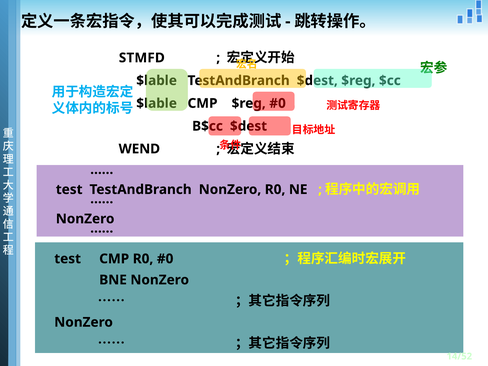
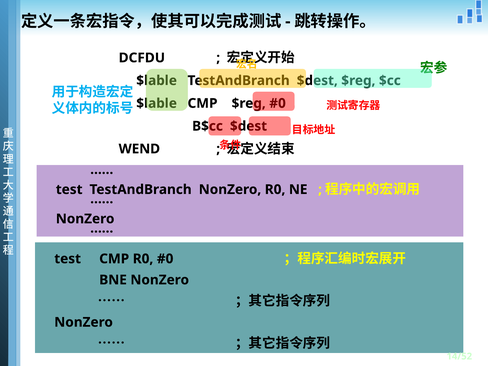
STMFD: STMFD -> DCFDU (142, 58)
